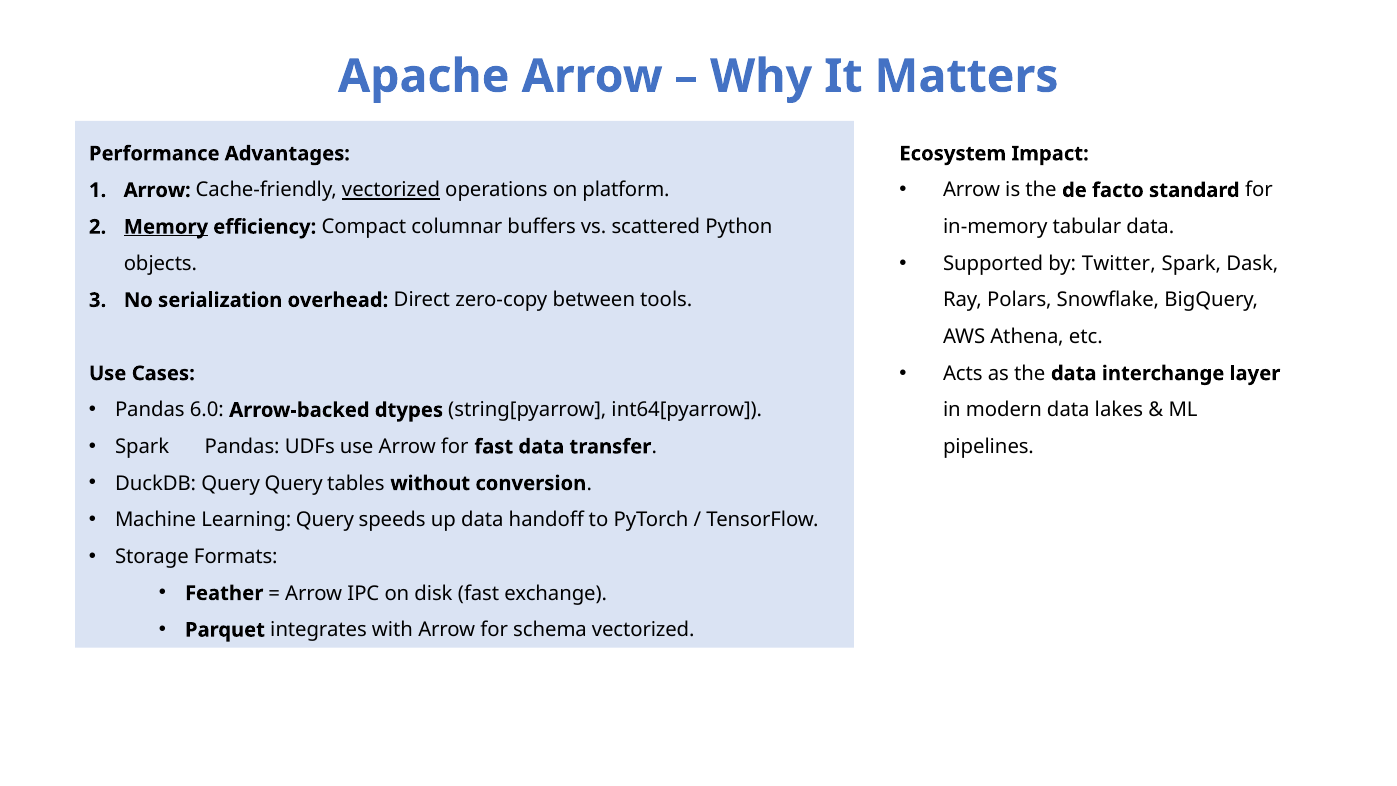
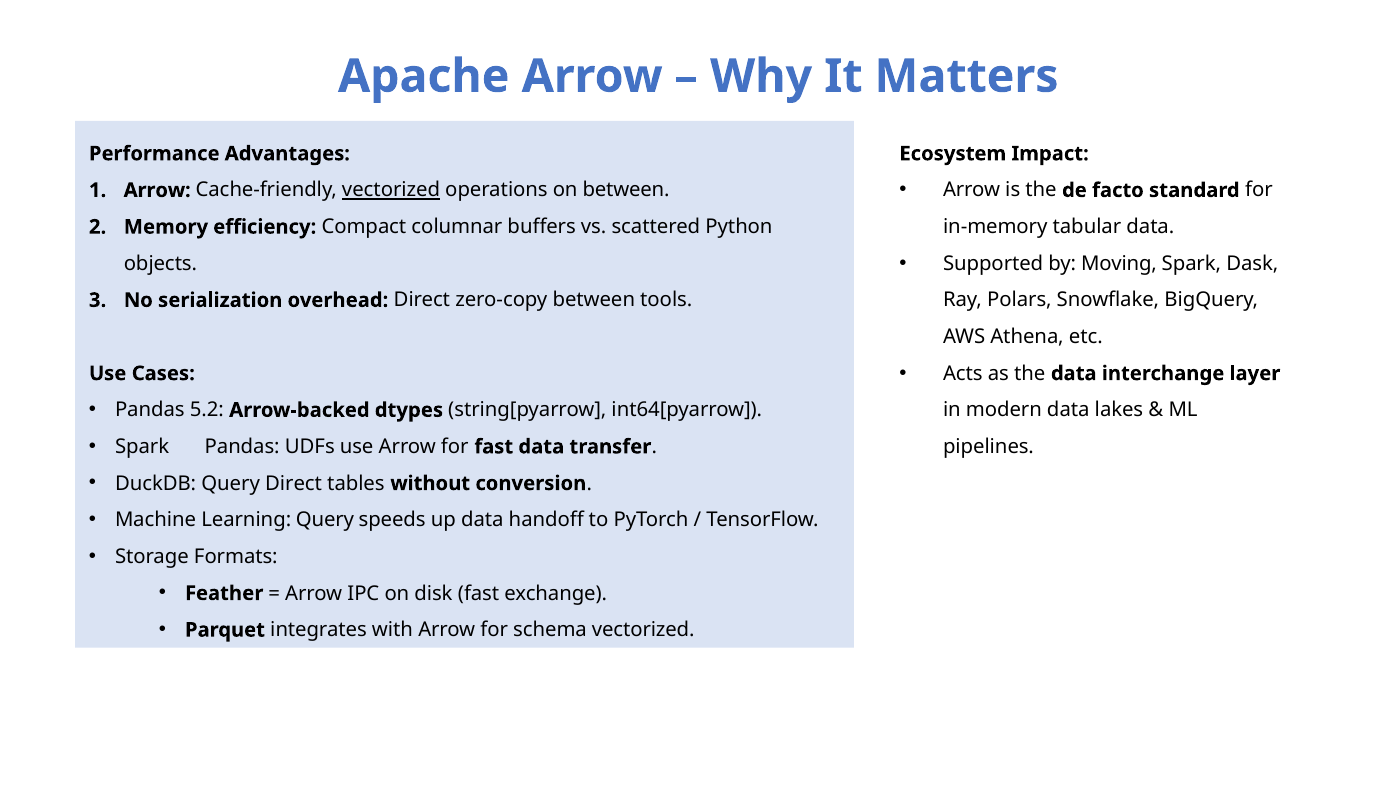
on platform: platform -> between (626, 190)
Memory underline: present -> none (166, 227)
Twitter: Twitter -> Moving (1119, 263)
6.0: 6.0 -> 5.2 (207, 410)
Query Query: Query -> Direct (294, 483)
